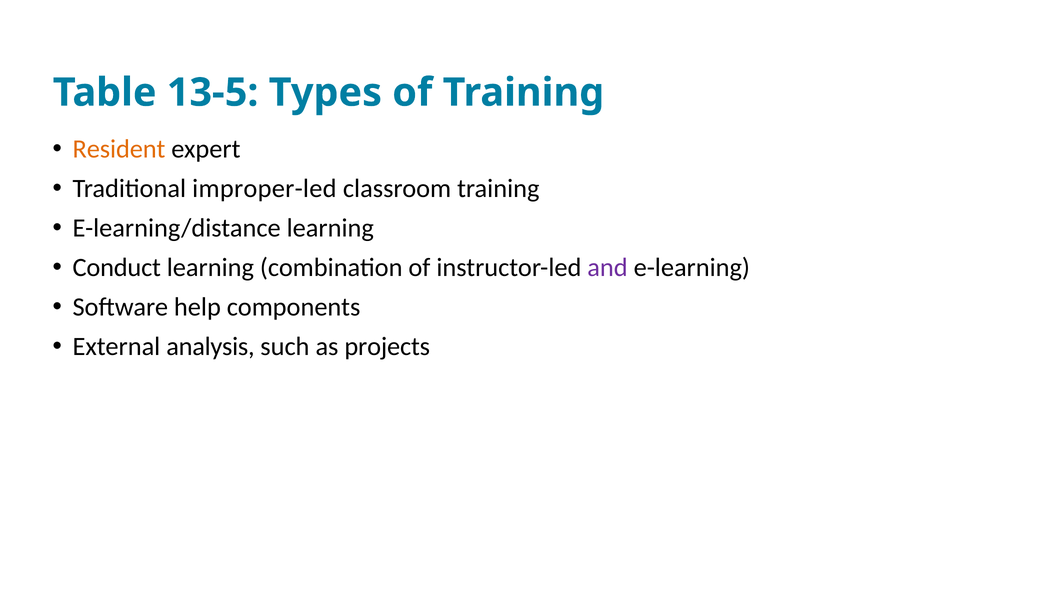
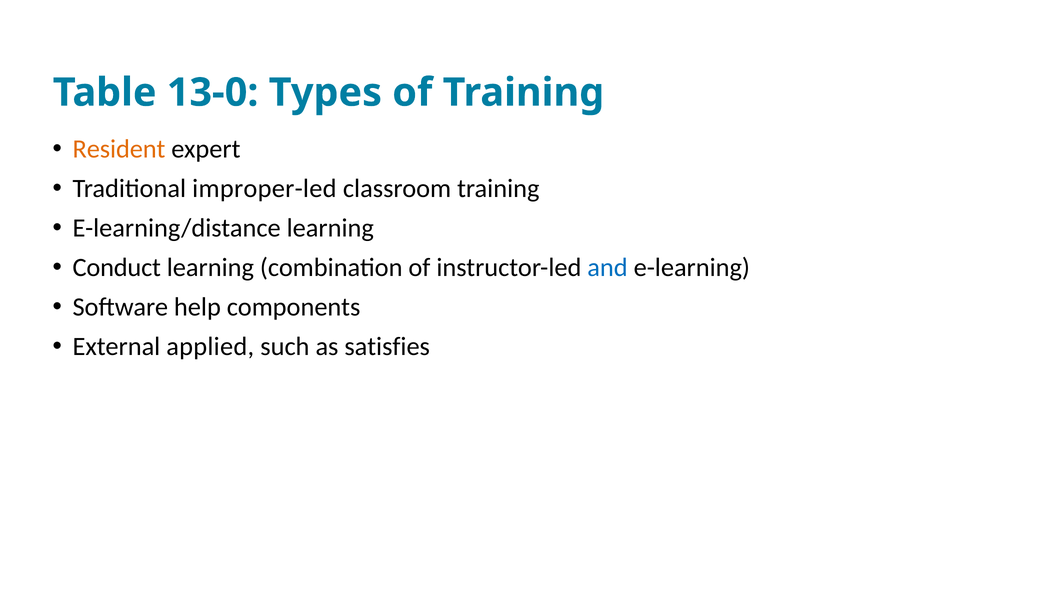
13-5: 13-5 -> 13-0 (213, 93)
and colour: purple -> blue (607, 267)
analysis: analysis -> applied (210, 346)
projects: projects -> satisfies (387, 346)
